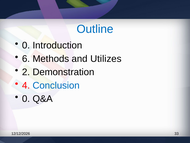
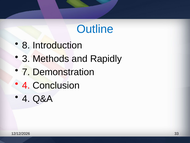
0: 0 -> 8 (26, 45)
6: 6 -> 3 (26, 59)
Utilizes: Utilizes -> Rapidly (106, 59)
2: 2 -> 7 (26, 72)
Conclusion colour: blue -> black (56, 85)
0: 0 -> 4 (26, 98)
